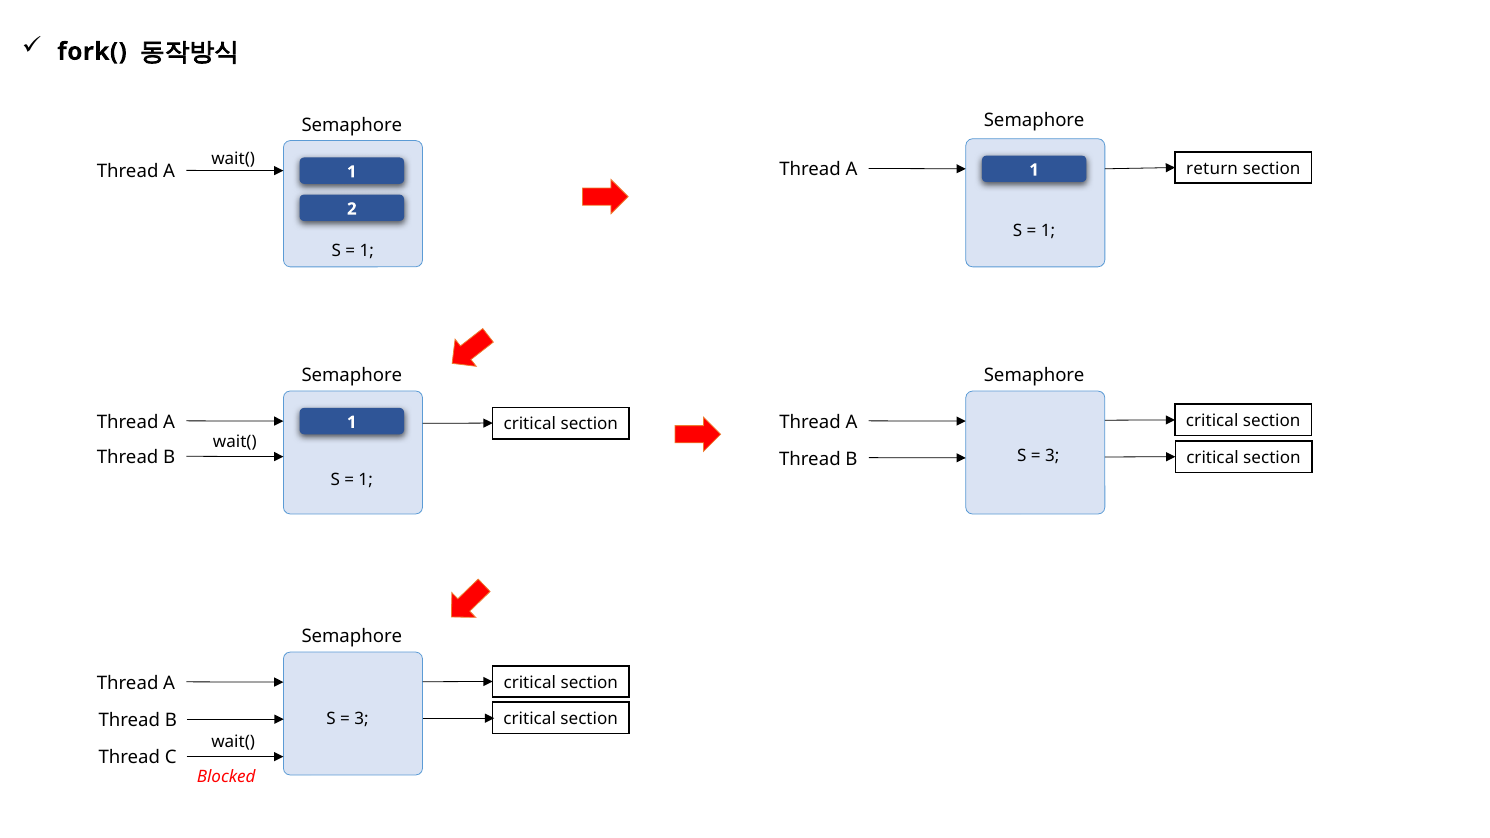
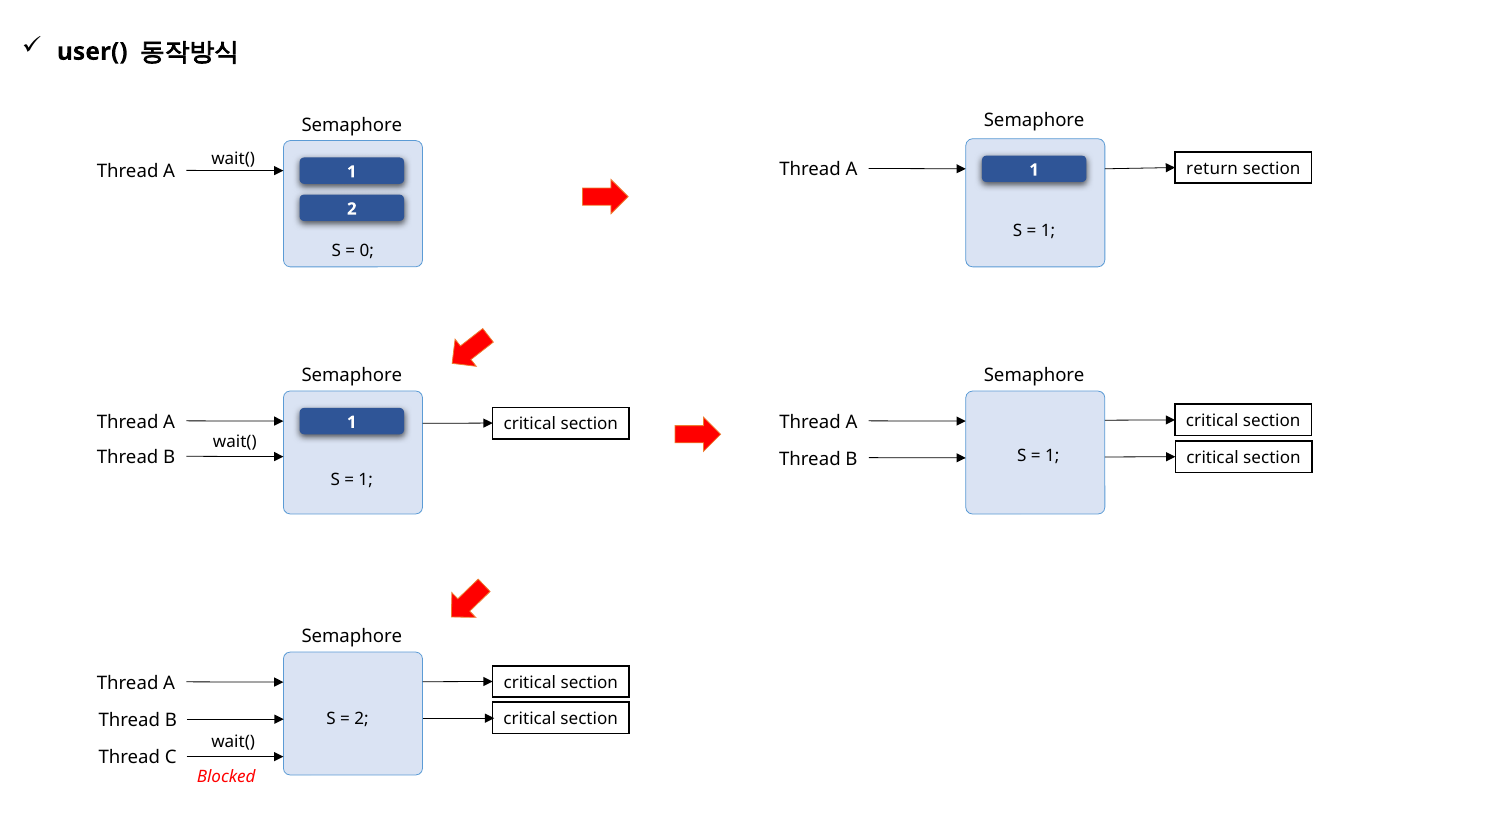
fork(: fork( -> user( (92, 52)
1: 1 -> 0 (367, 251)
3: 3 -> 1 (1052, 456)
3: 3 -> 2 (361, 719)
